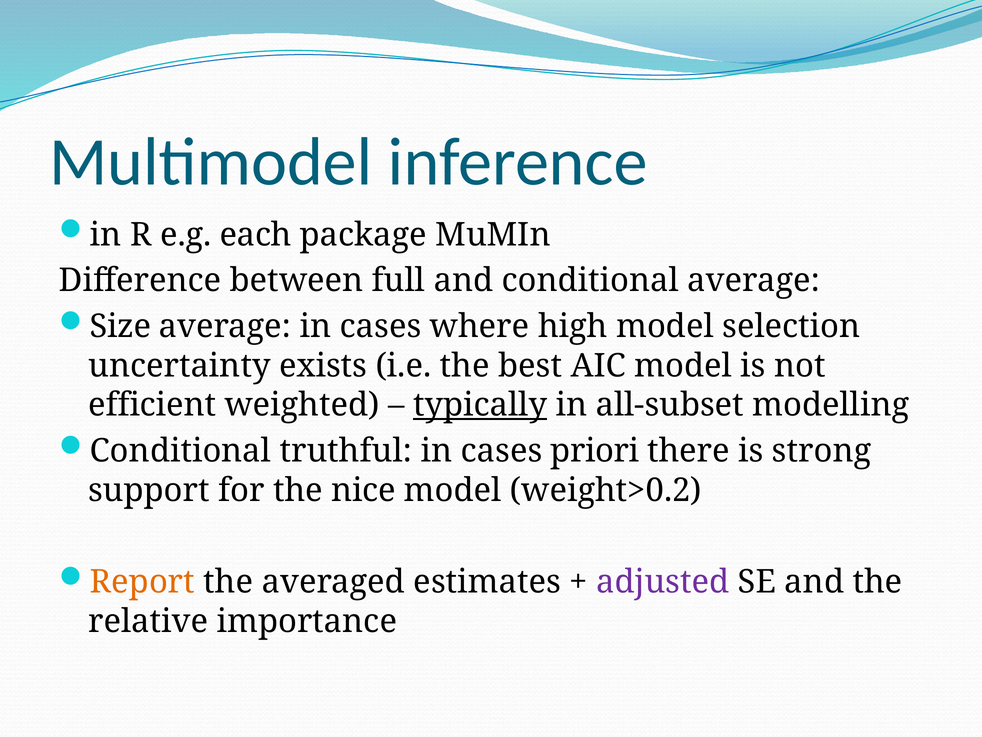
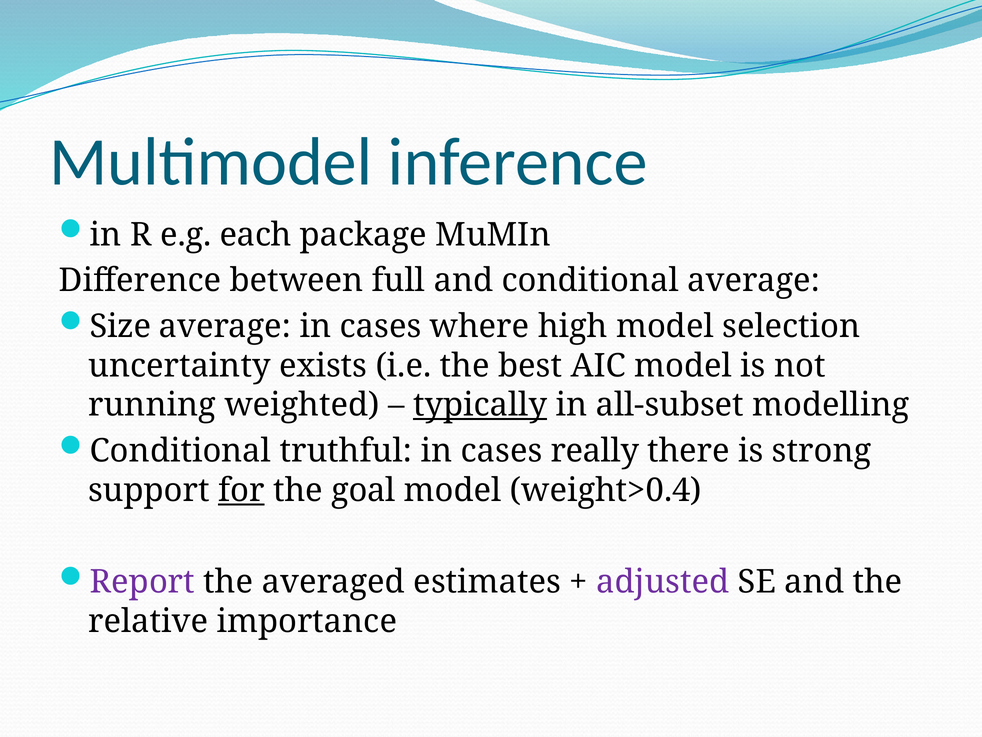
efficient: efficient -> running (152, 405)
priori: priori -> really (595, 451)
for underline: none -> present (241, 490)
nice: nice -> goal (364, 490)
weight>0.2: weight>0.2 -> weight>0.4 (606, 490)
Report colour: orange -> purple (142, 582)
